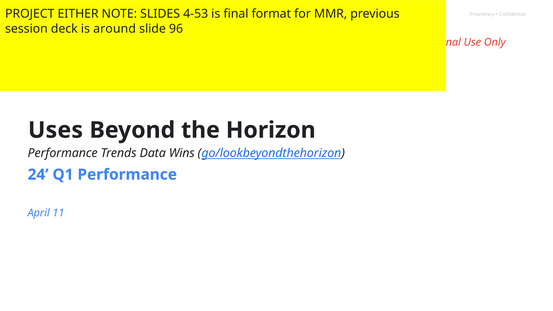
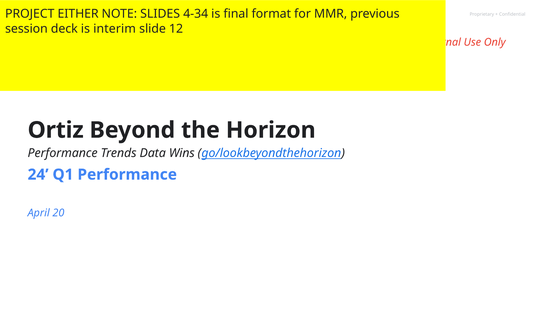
4-53: 4-53 -> 4-34 (196, 14)
around: around -> interim (115, 29)
96: 96 -> 12 (176, 29)
Uses: Uses -> Ortiz (56, 130)
11: 11 -> 20 (58, 213)
